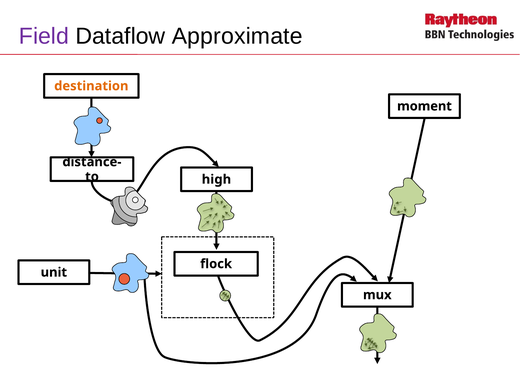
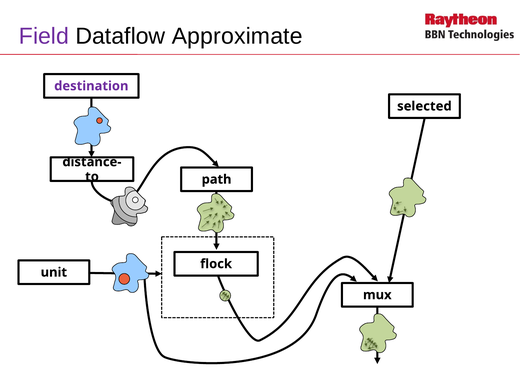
destination colour: orange -> purple (91, 86)
moment: moment -> selected (424, 106)
high: high -> path (217, 179)
